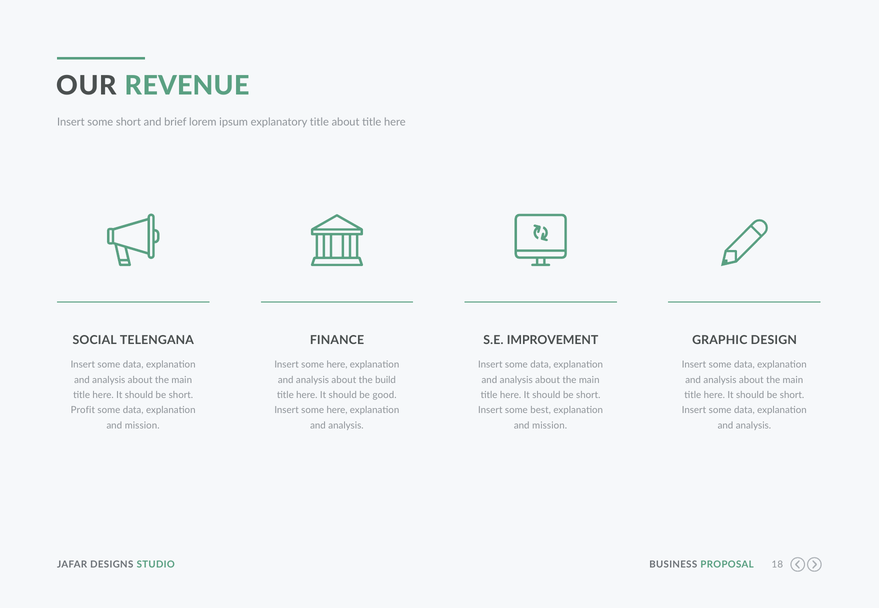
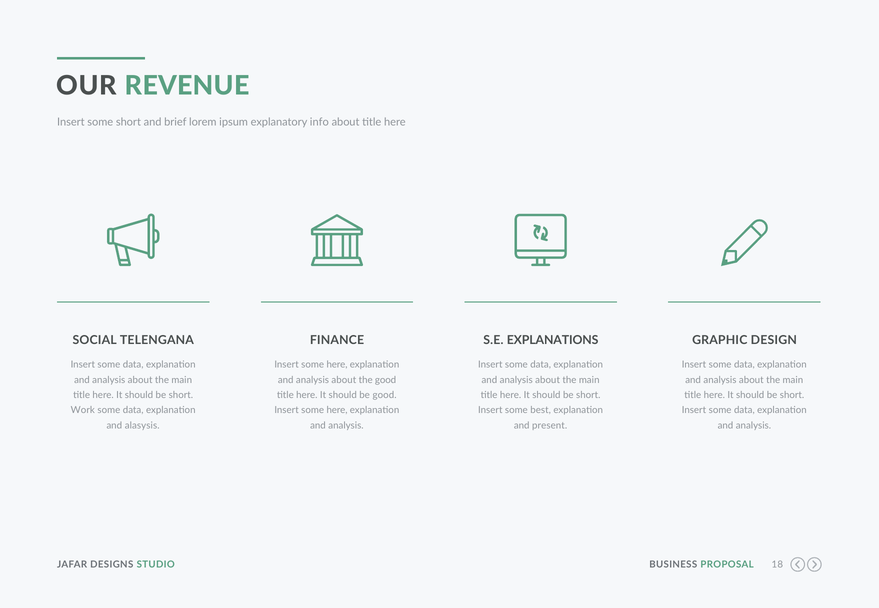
explanatory title: title -> info (319, 122)
IMPROVEMENT: IMPROVEMENT -> EXPLANATIONS (553, 340)
the build: build -> good (386, 380)
Profit: Profit -> Work (83, 411)
mission: mission -> alasysis (142, 426)
mission: mission -> present (550, 426)
